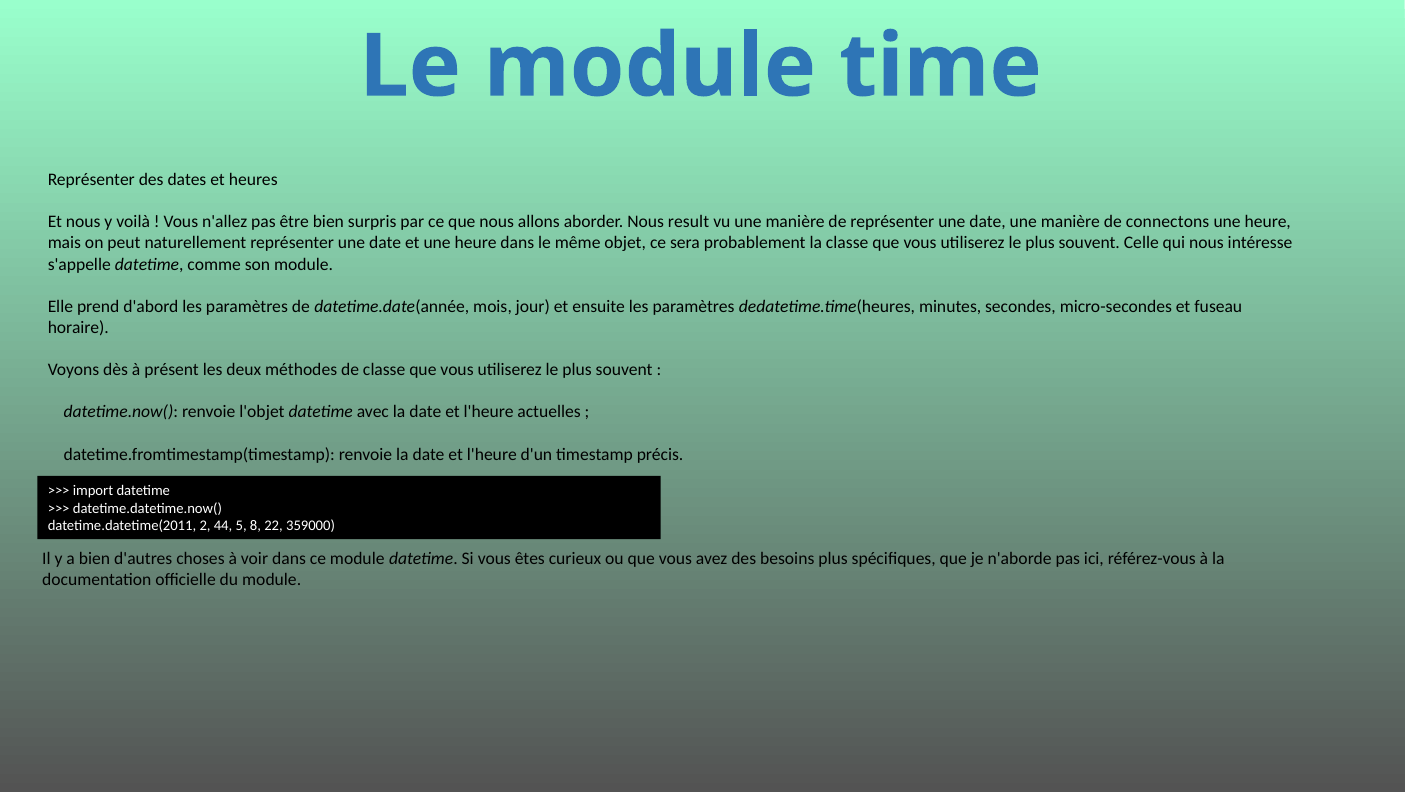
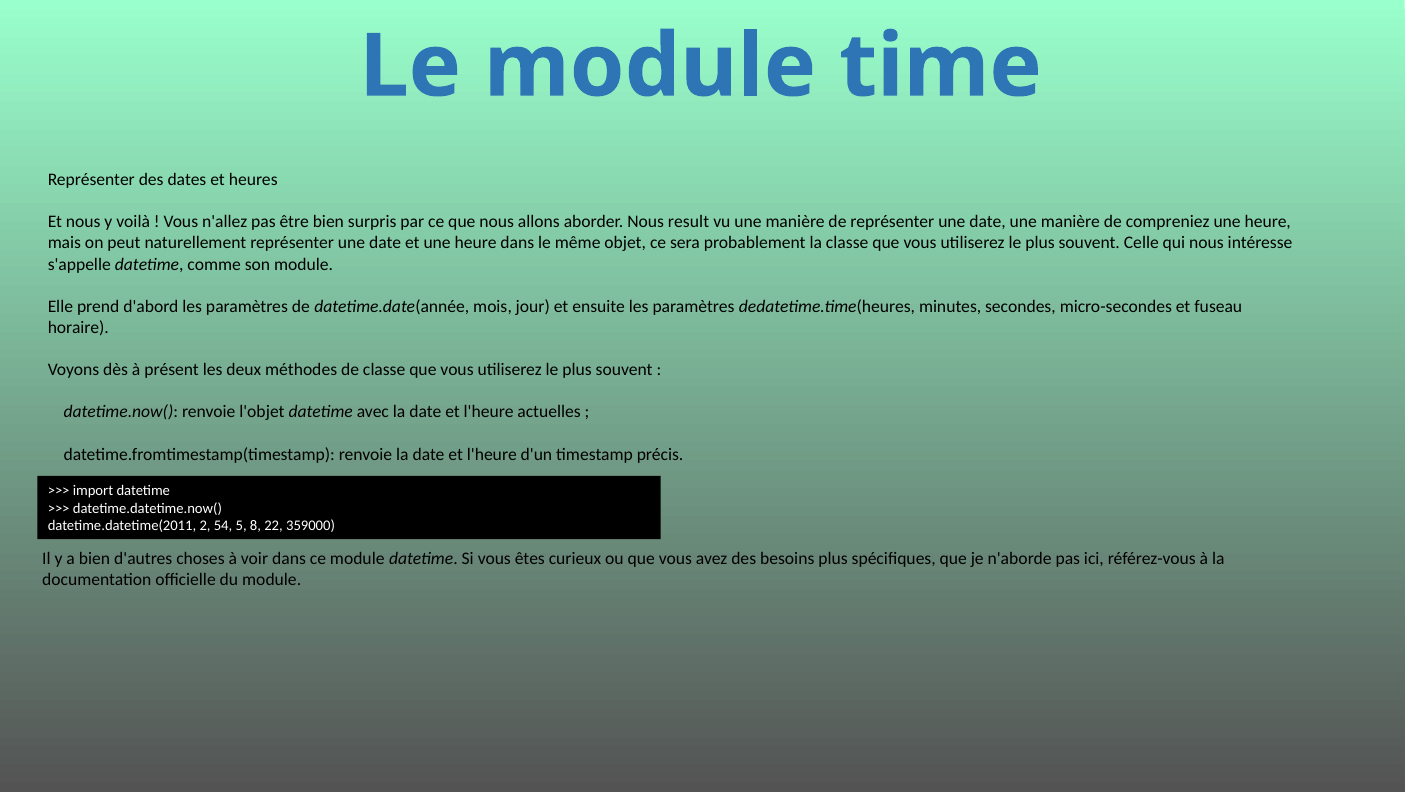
connectons: connectons -> compreniez (1168, 222)
44: 44 -> 54 (223, 526)
